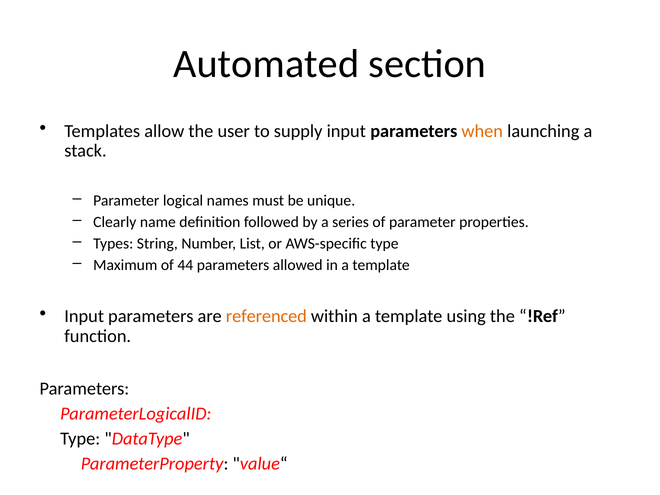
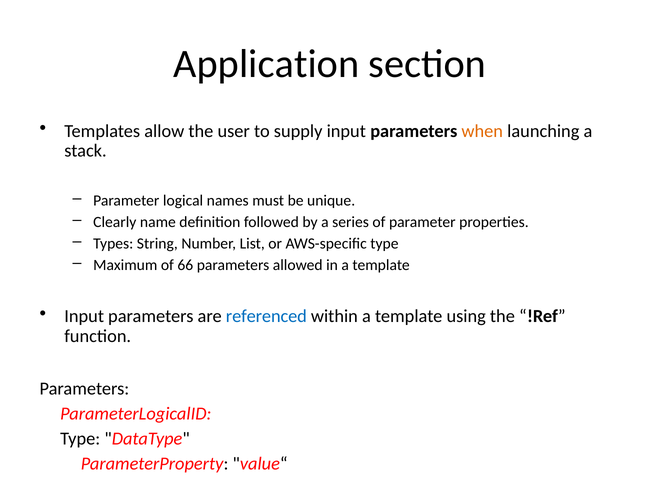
Automated: Automated -> Application (266, 64)
44: 44 -> 66 (185, 265)
referenced colour: orange -> blue (266, 316)
